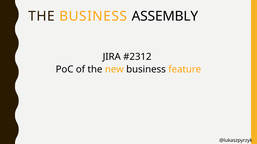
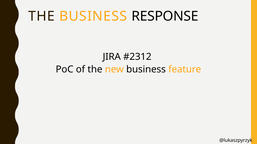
ASSEMBLY: ASSEMBLY -> RESPONSE (165, 16)
